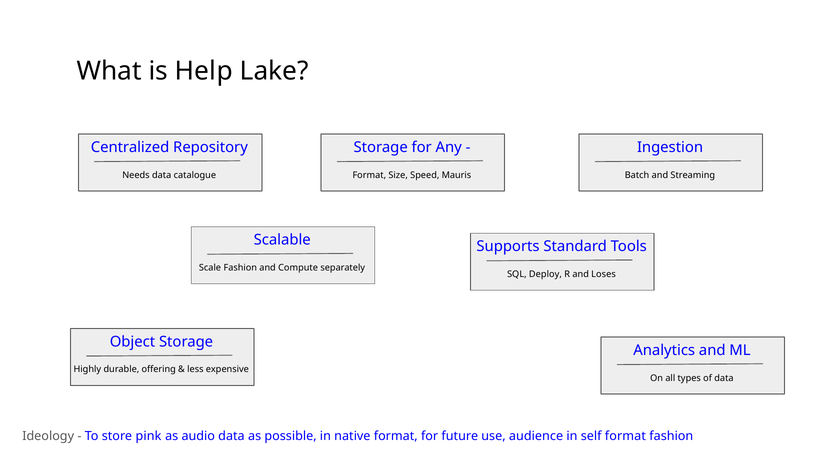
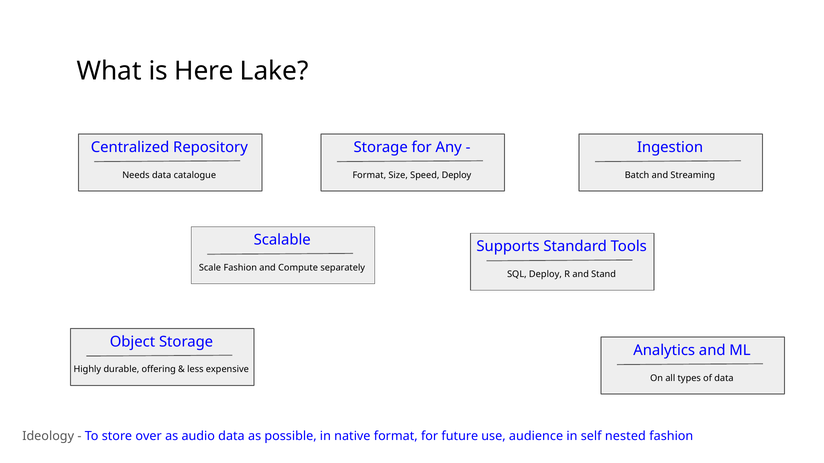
Help: Help -> Here (204, 71)
Speed Mauris: Mauris -> Deploy (456, 175)
Loses: Loses -> Stand (604, 275)
pink: pink -> over (149, 437)
self format: format -> nested (625, 437)
